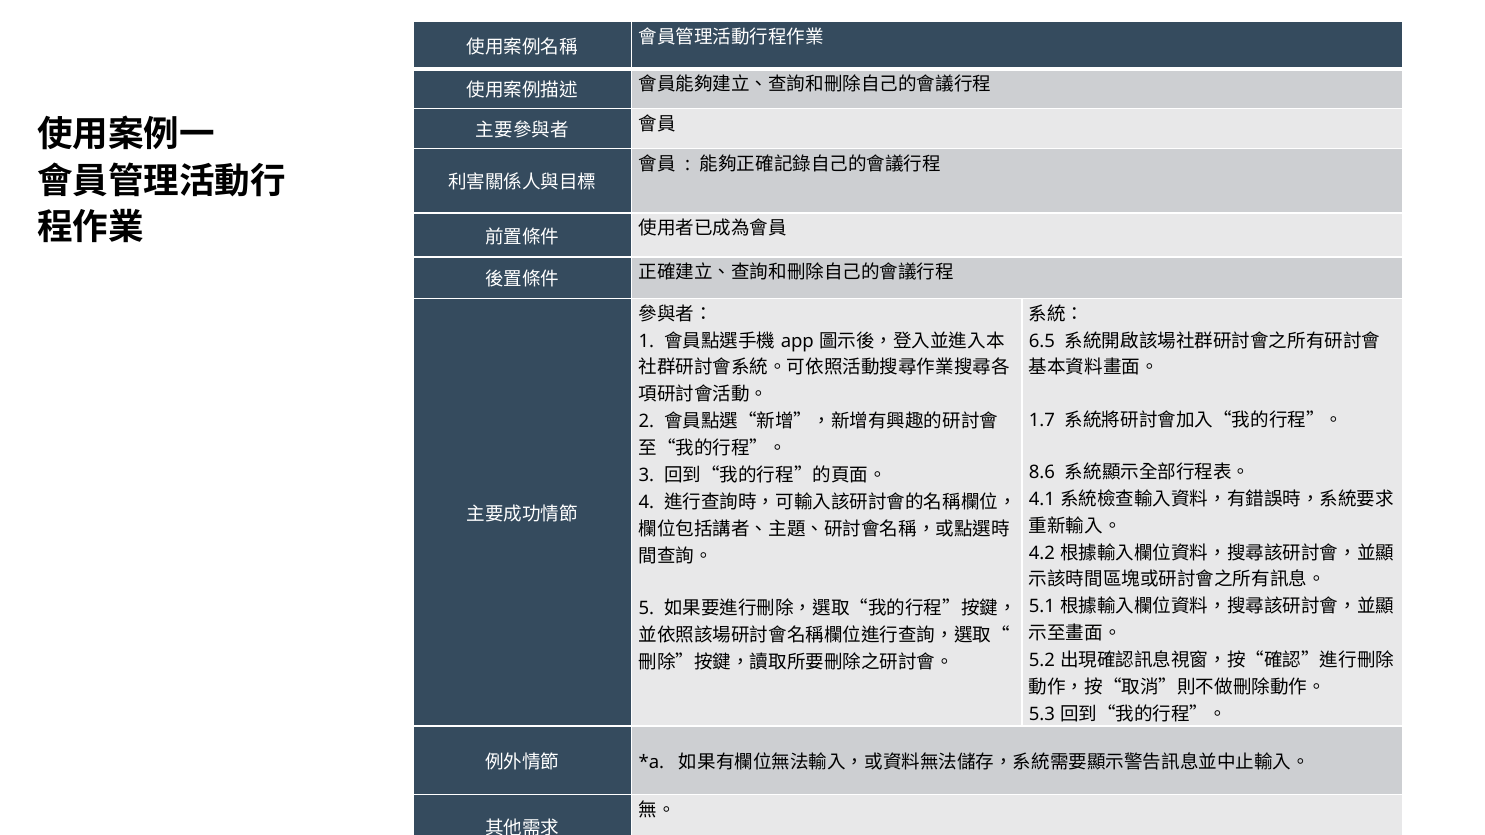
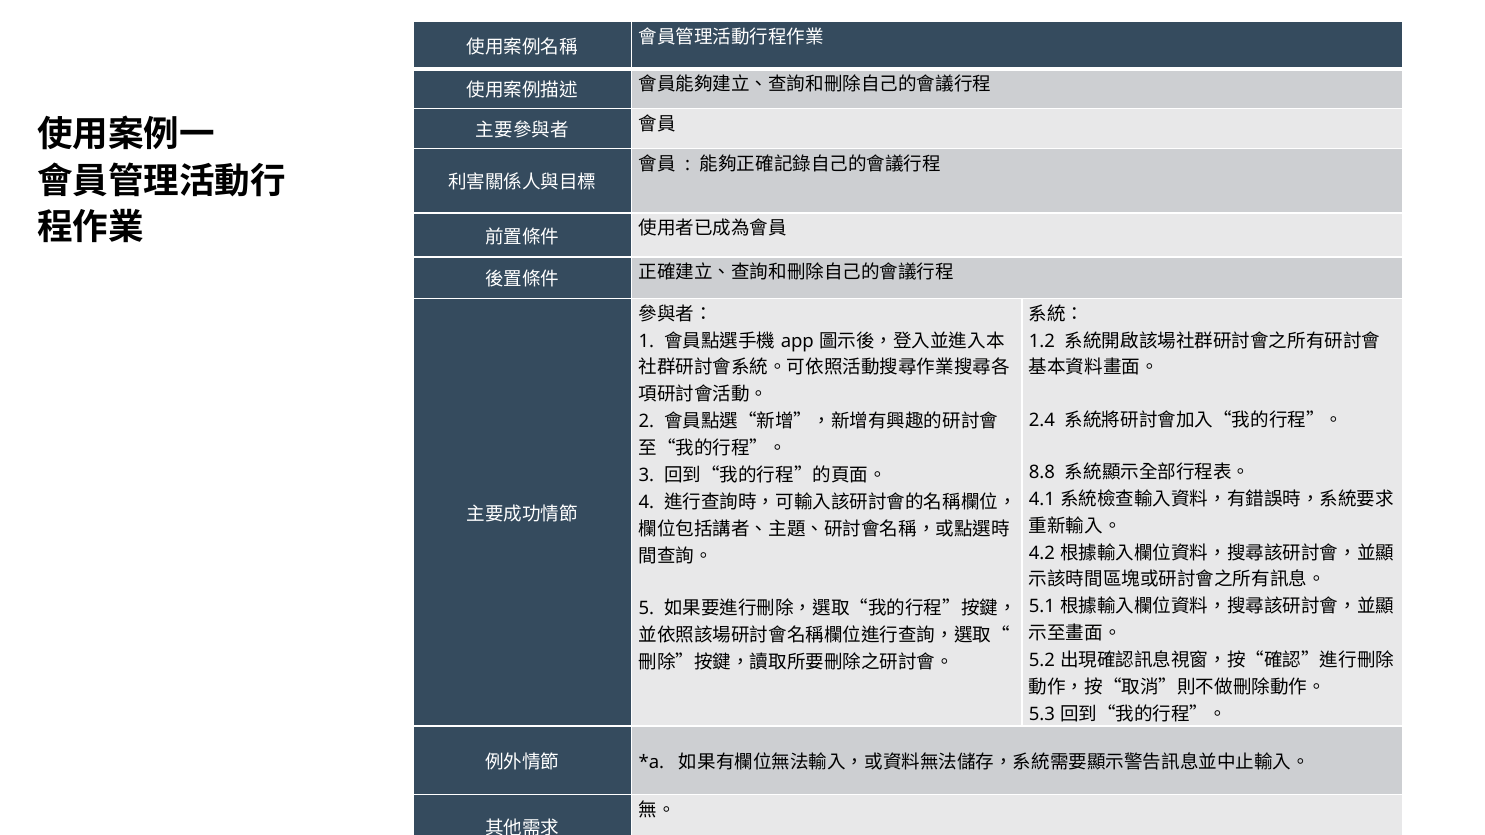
6.5: 6.5 -> 1.2 (1042, 341)
1.7: 1.7 -> 2.4 (1042, 420)
8.6: 8.6 -> 8.8 (1042, 472)
